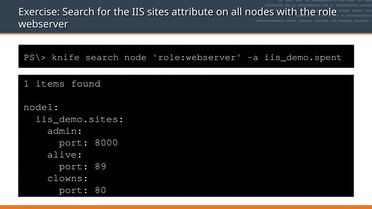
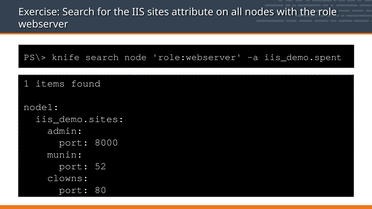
alive: alive -> munin (65, 154)
89: 89 -> 52 (100, 166)
